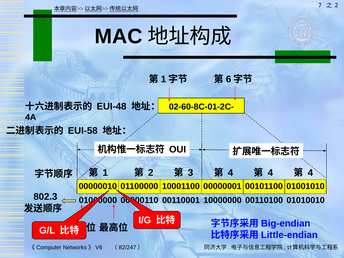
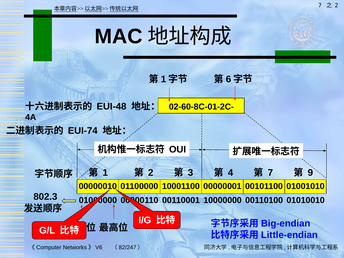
EUI-58: EUI-58 -> EUI-74 (83, 131)
4: 4 -> 7 (270, 173)
4: 4 -> 9 (310, 173)
